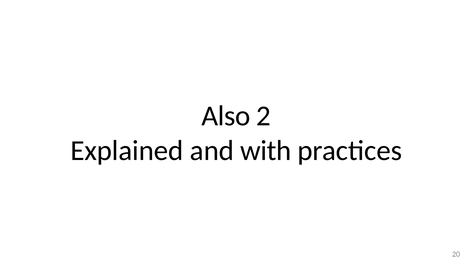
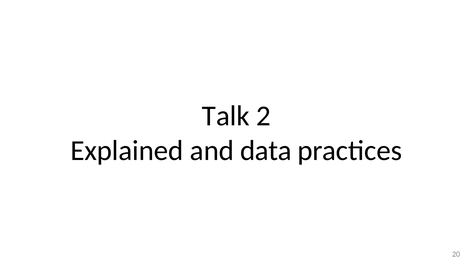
Also: Also -> Talk (226, 116)
with: with -> data (266, 151)
